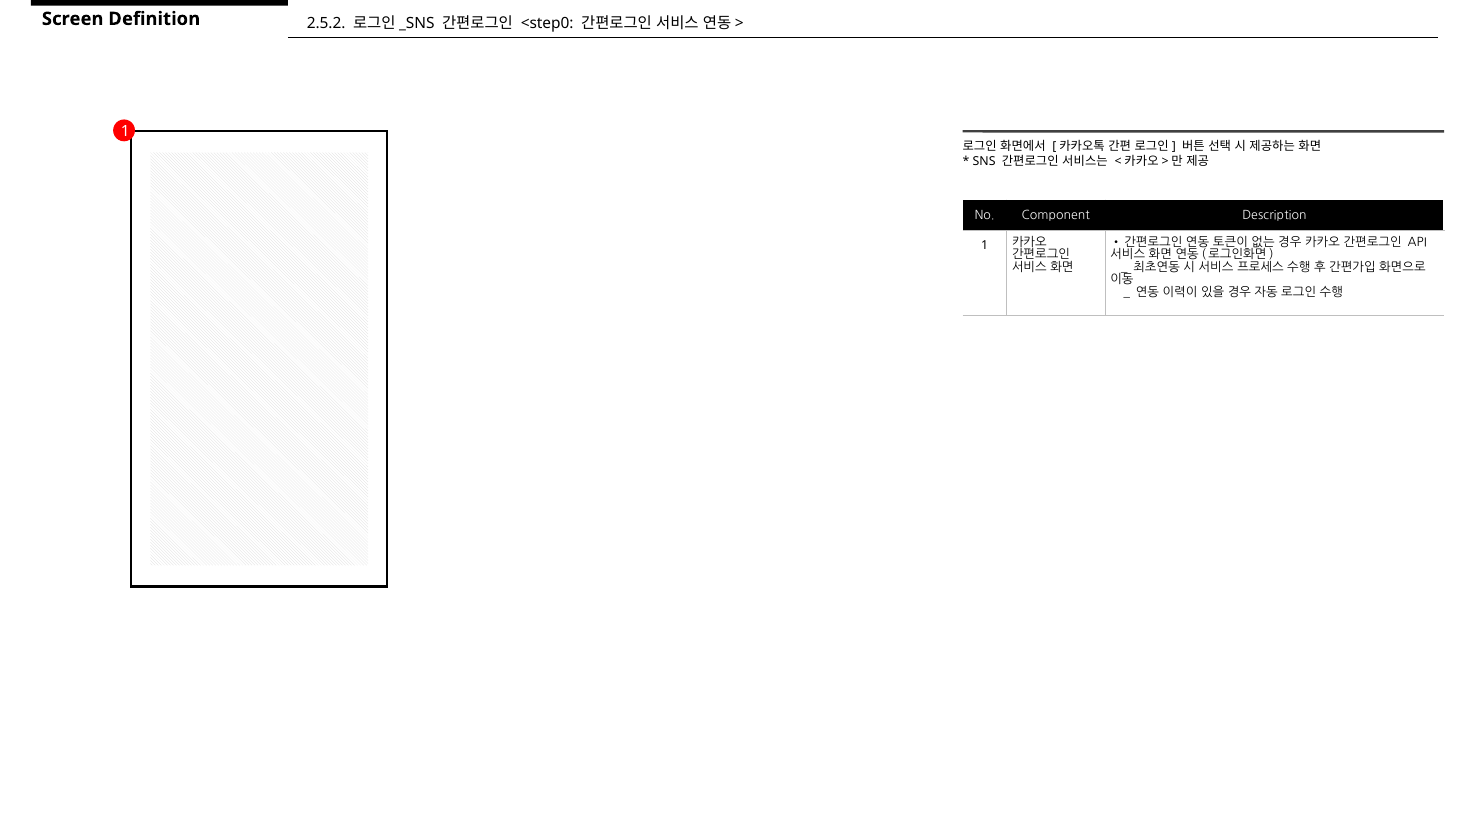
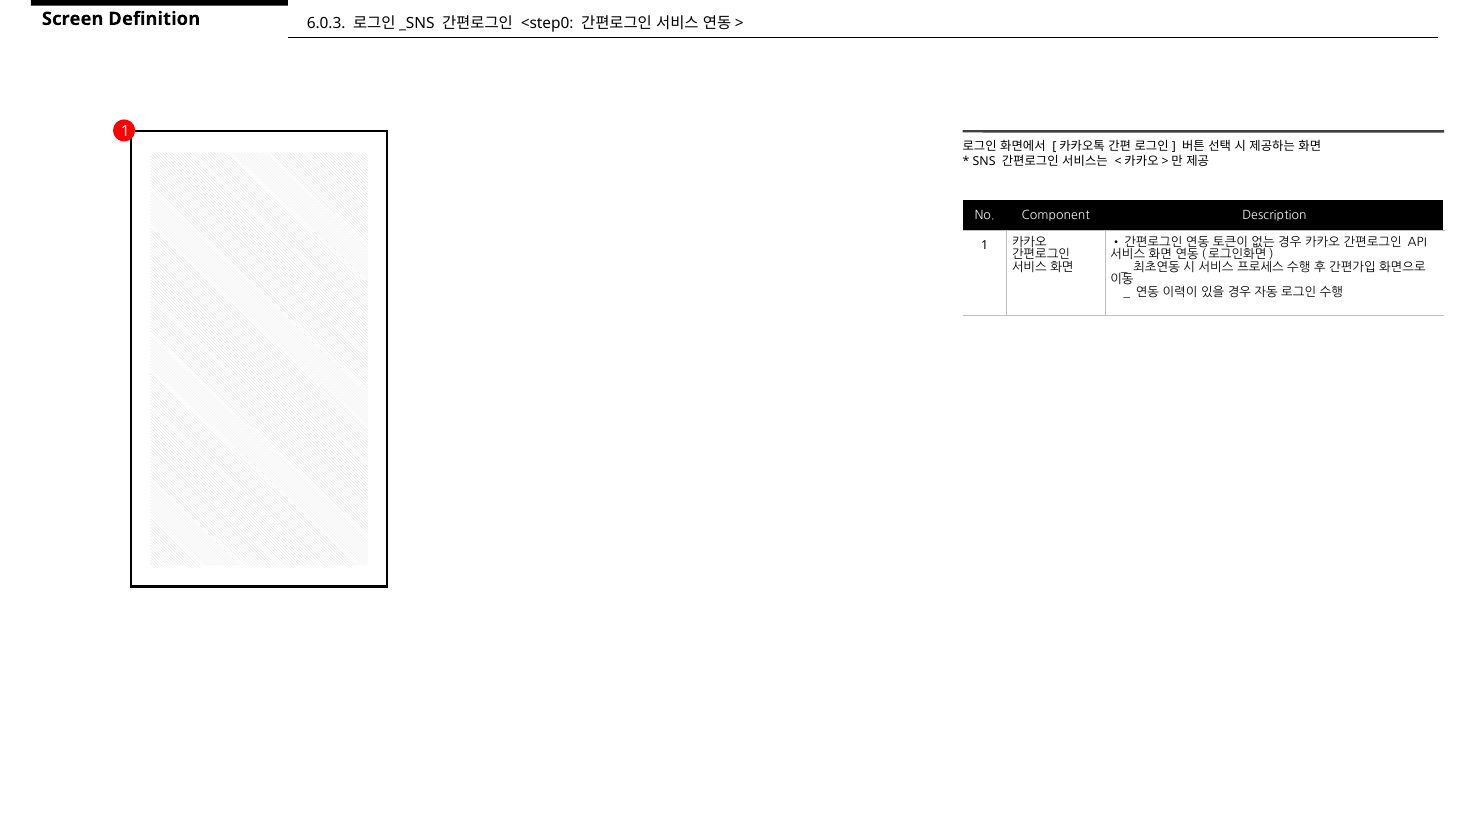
2.5.2: 2.5.2 -> 6.0.3 (326, 23)
